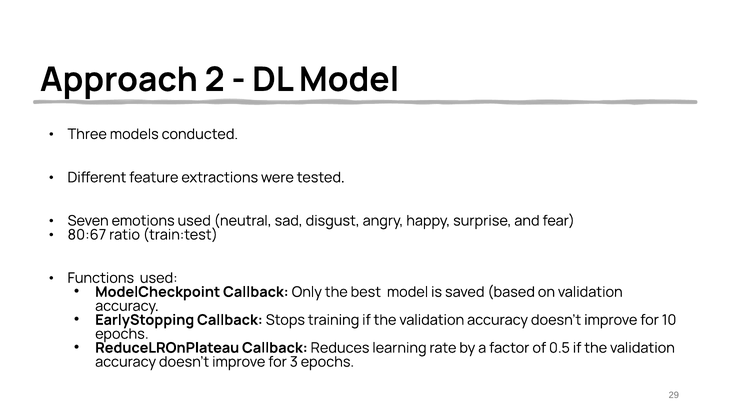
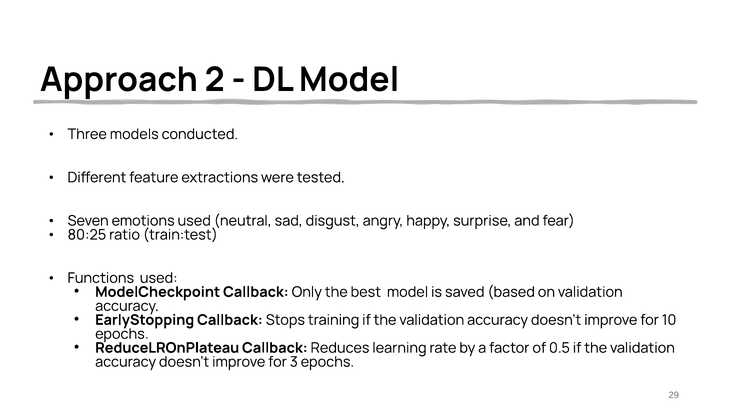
80:67: 80:67 -> 80:25 (87, 234)
